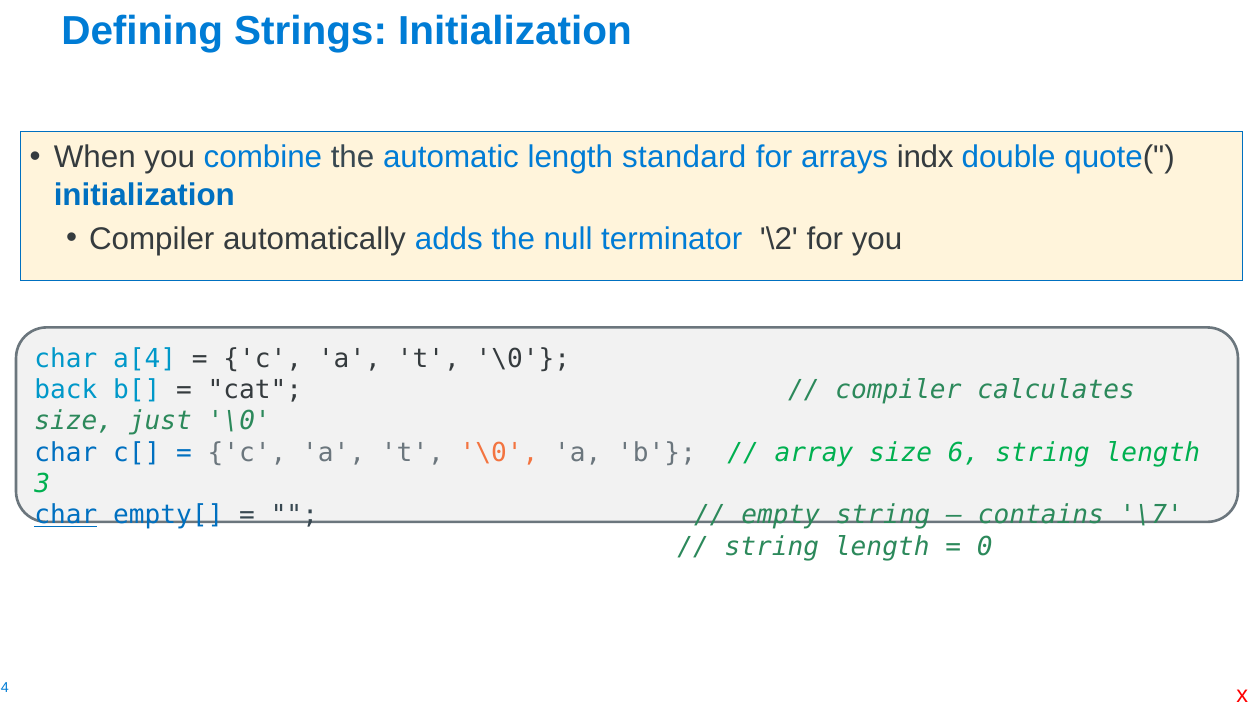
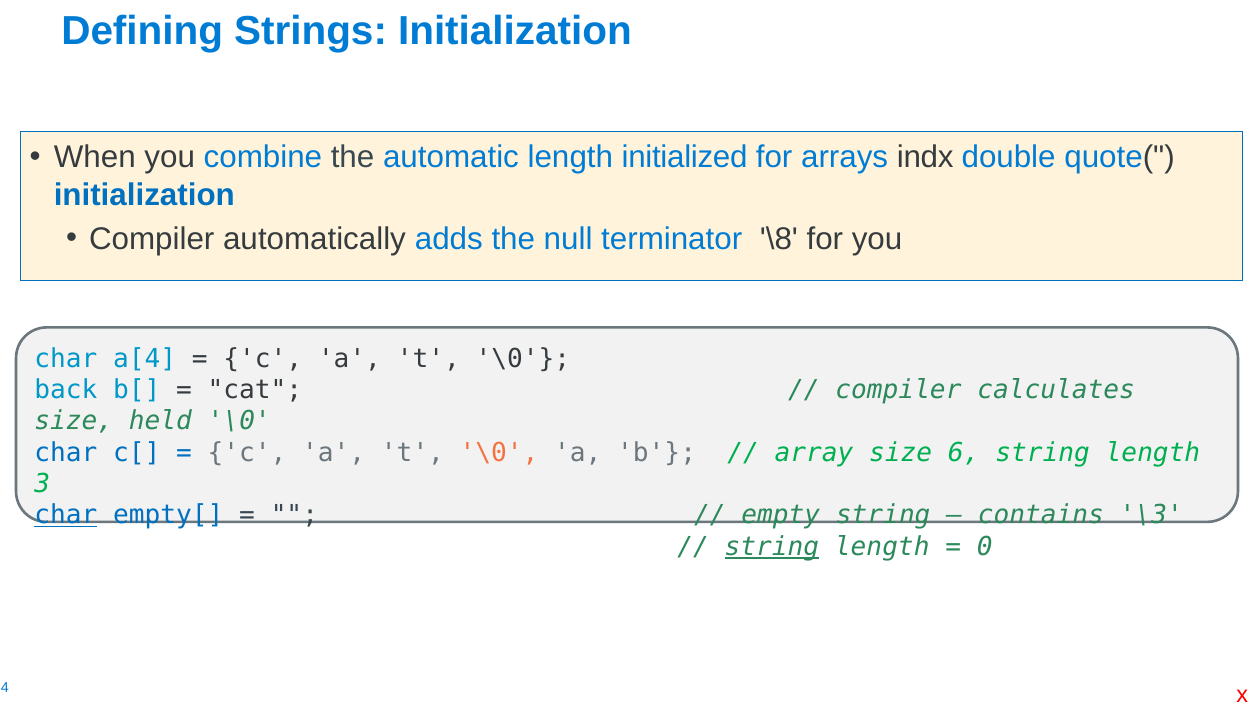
standard: standard -> initialized (685, 158)
\2: \2 -> \8 (779, 239)
just: just -> held (160, 421)
\7: \7 -> \3 (1151, 516)
string underline: none -> present (772, 547)
